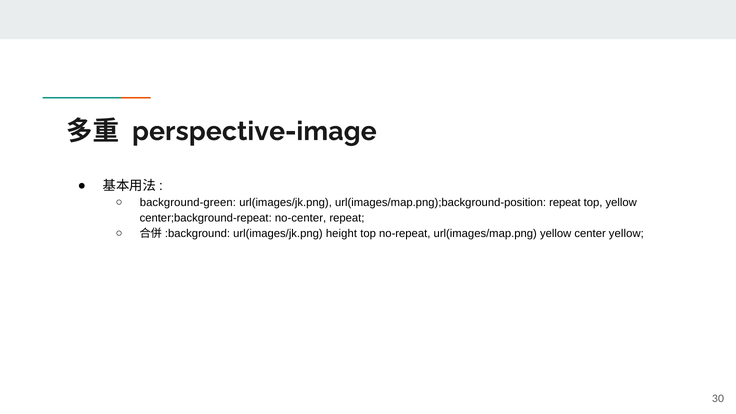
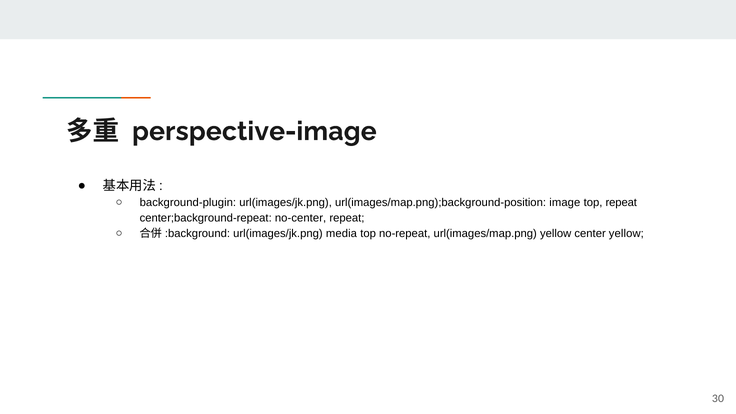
background-green: background-green -> background-plugin (188, 203)
url(images/map.png);background-position repeat: repeat -> image (565, 203)
top yellow: yellow -> repeat (621, 203)
height: height -> media (341, 234)
